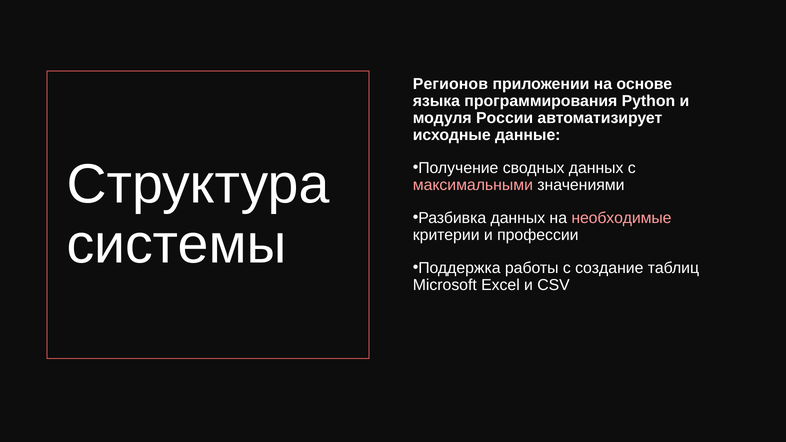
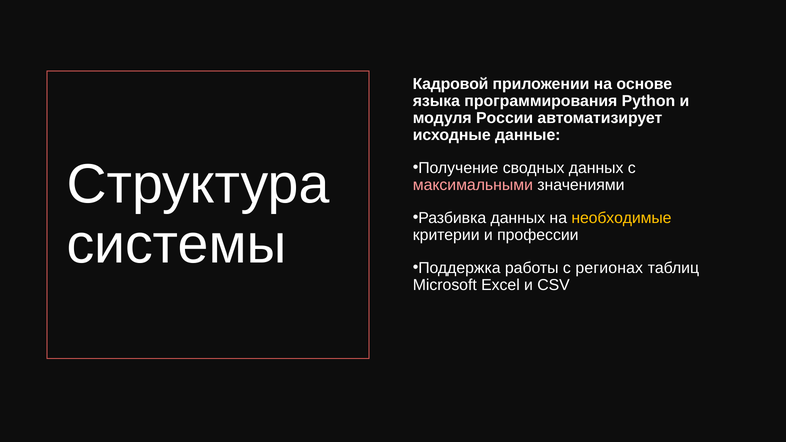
Регионов: Регионов -> Кадровой (451, 84)
необходимые colour: pink -> yellow (621, 218)
создание: создание -> регионах (609, 268)
